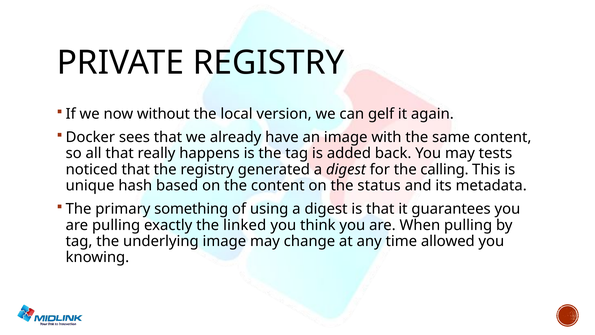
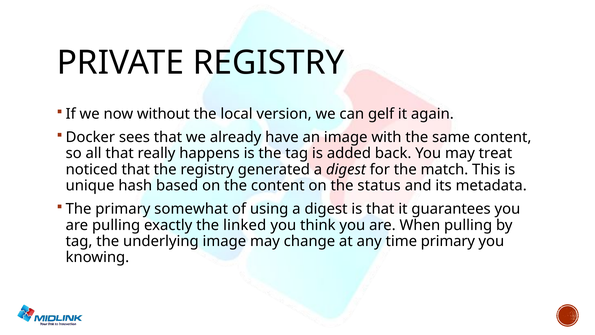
tests: tests -> treat (495, 153)
calling: calling -> match (444, 169)
something: something -> somewhat (191, 209)
time allowed: allowed -> primary (448, 241)
